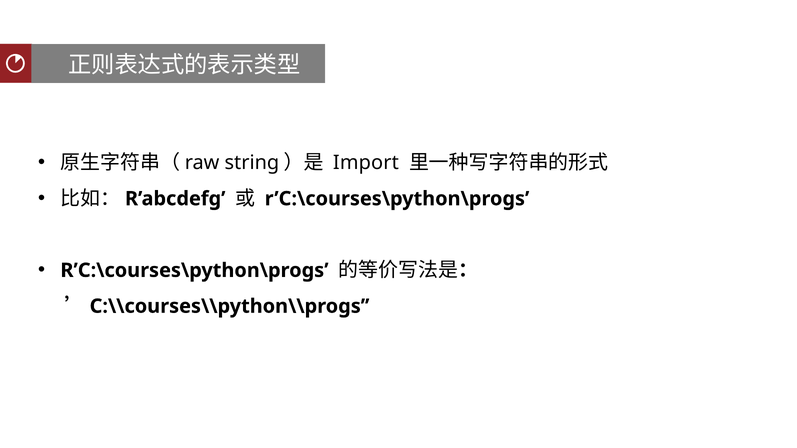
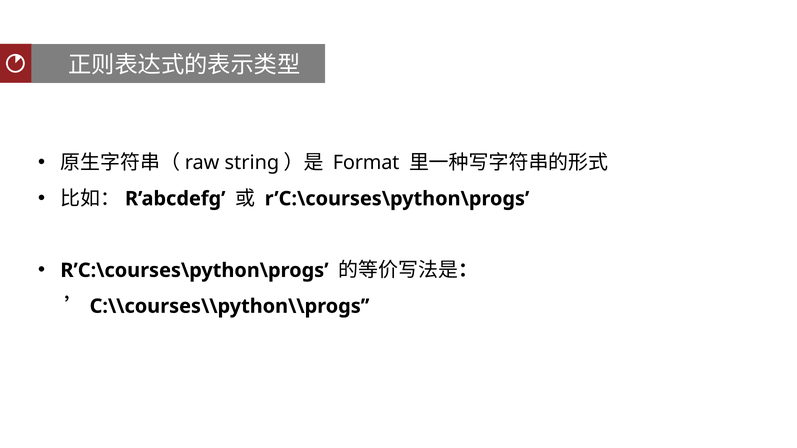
Import: Import -> Format (366, 163)
